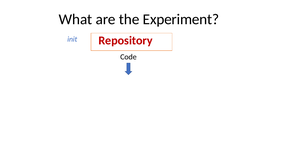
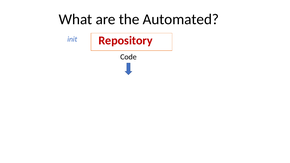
Experiment: Experiment -> Automated (181, 19)
